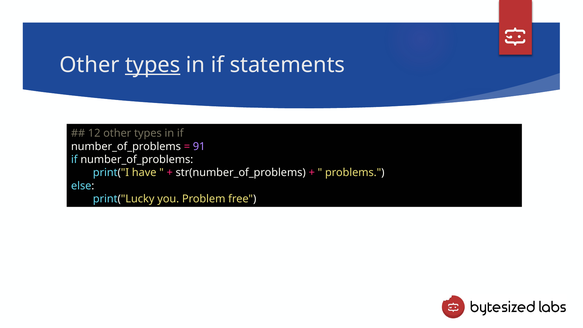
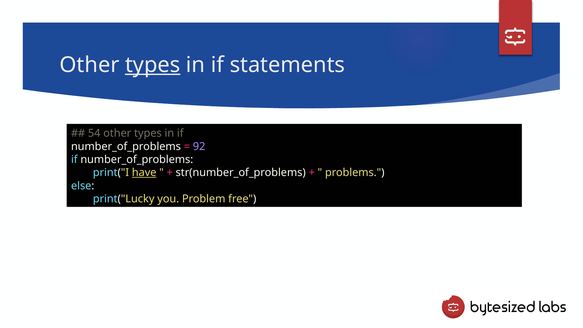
12: 12 -> 54 (94, 133)
91: 91 -> 92 (199, 146)
have underline: none -> present (144, 173)
